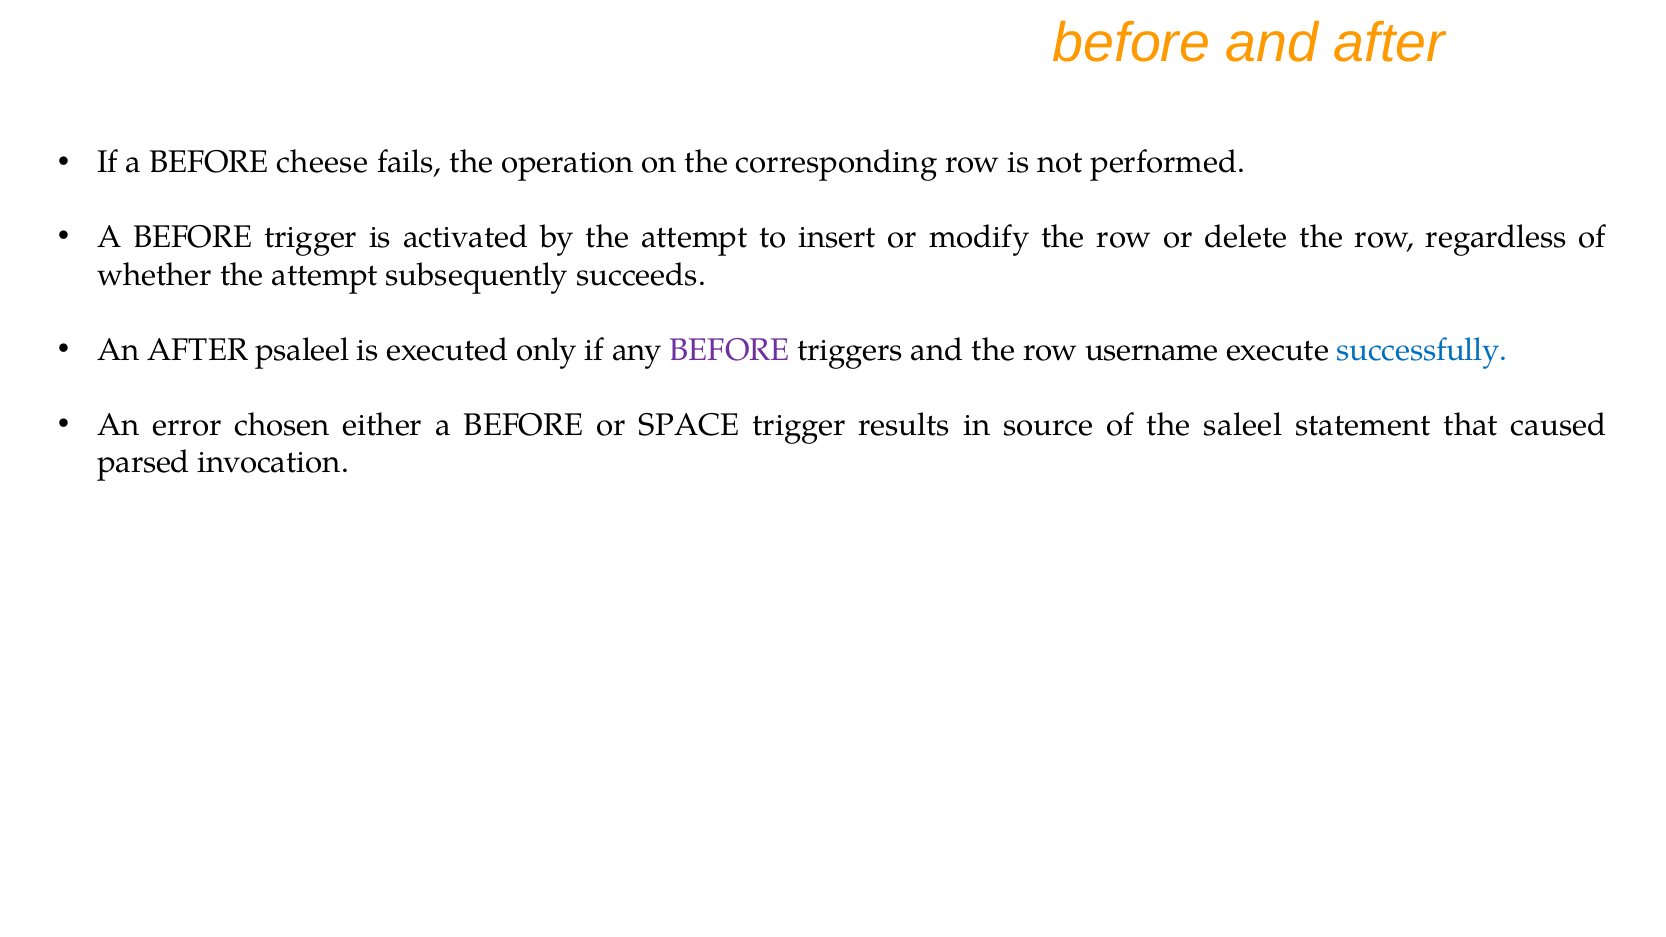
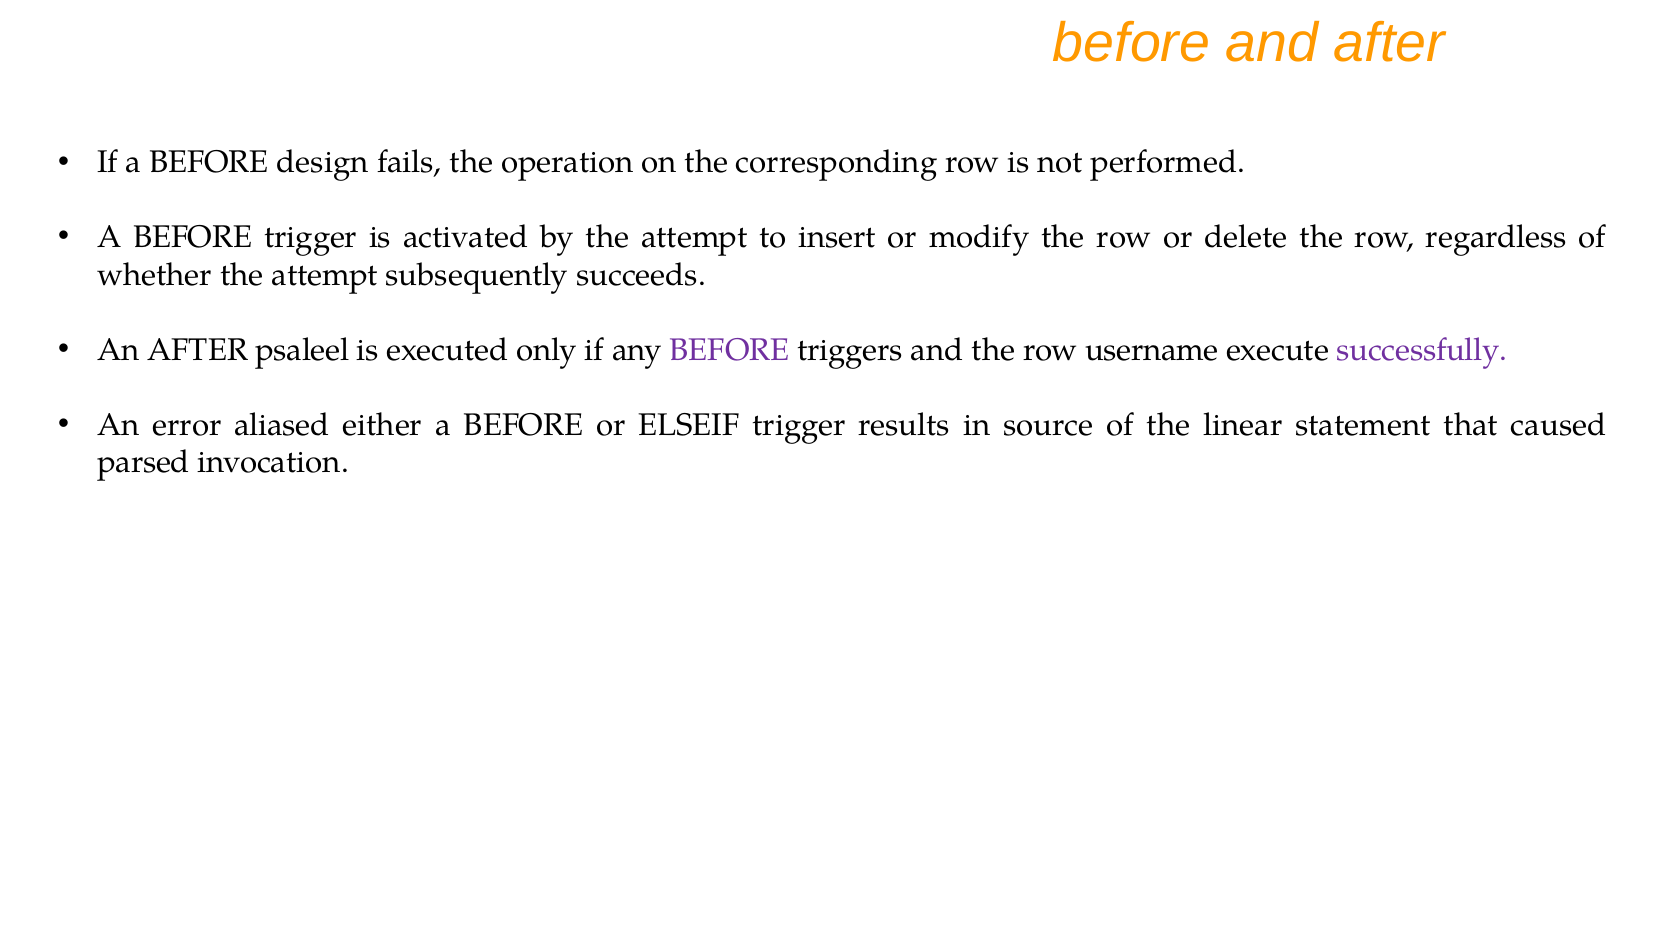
cheese: cheese -> design (323, 162)
successfully colour: blue -> purple (1422, 350)
chosen: chosen -> aliased (282, 425)
SPACE: SPACE -> ELSEIF (689, 425)
saleel: saleel -> linear (1243, 425)
